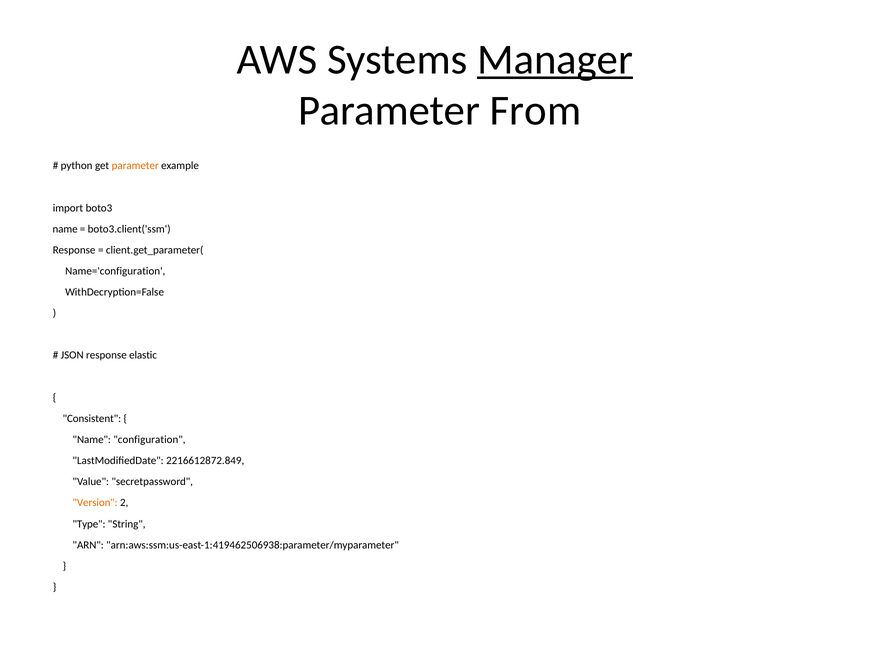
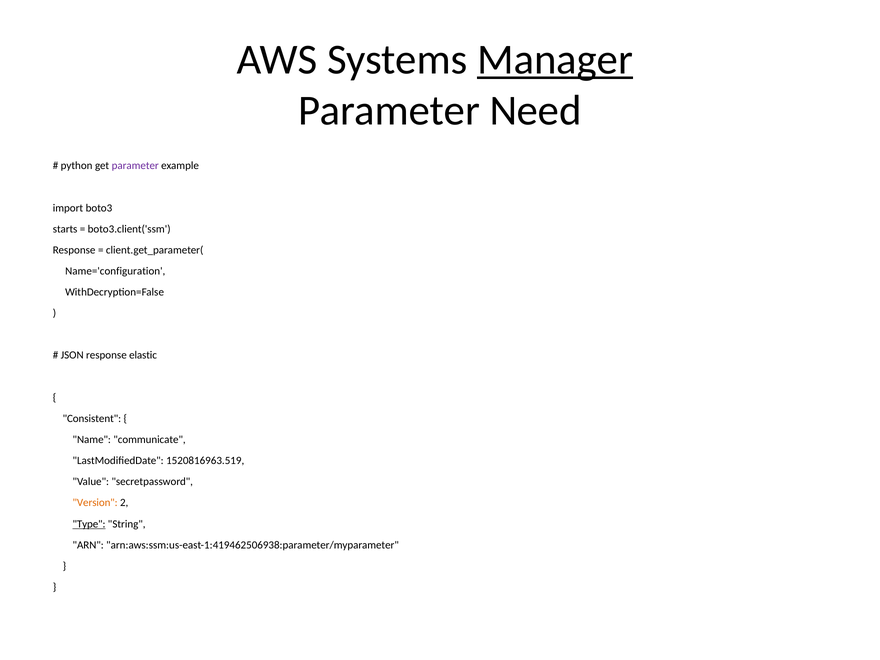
From: From -> Need (536, 111)
parameter colour: orange -> purple (135, 166)
name: name -> starts (65, 229)
configuration: configuration -> communicate (150, 440)
2216612872.849: 2216612872.849 -> 1520816963.519 (205, 461)
Type underline: none -> present (89, 524)
